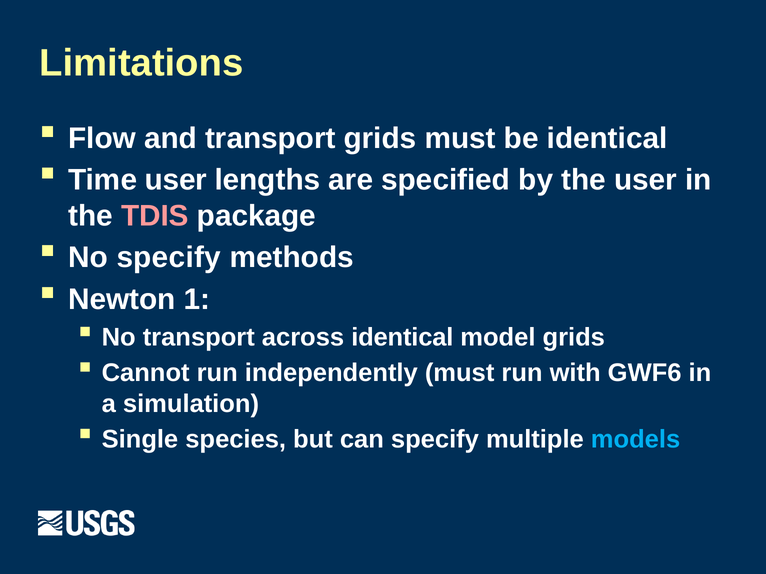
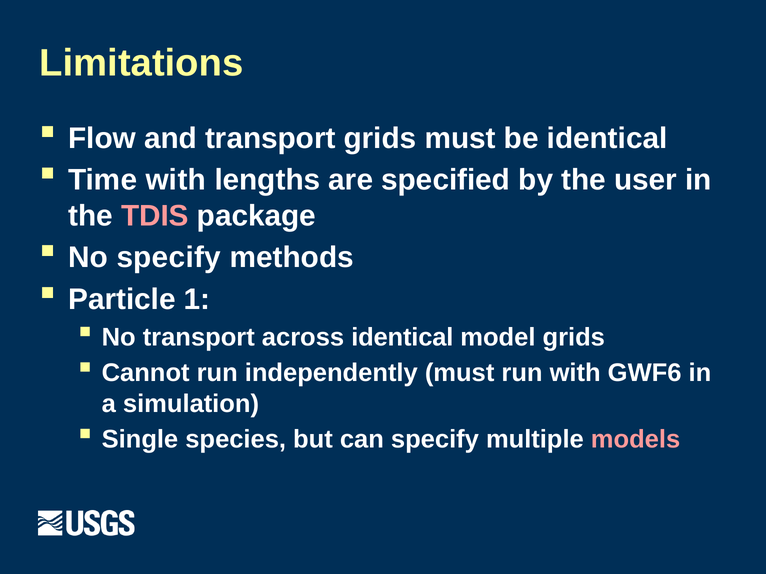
Time user: user -> with (176, 180)
Newton: Newton -> Particle (122, 300)
models colour: light blue -> pink (636, 440)
